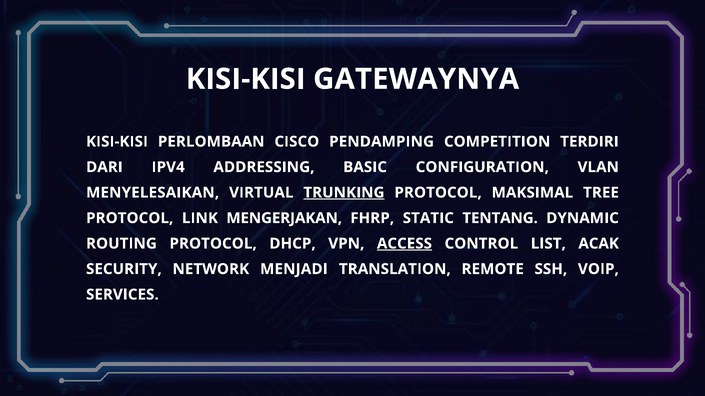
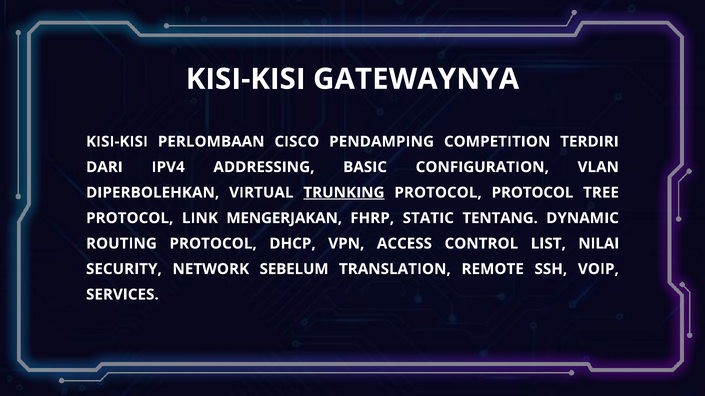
MENYELESAIKAN: MENYELESAIKAN -> DIPERBOLEHKAN (153, 193)
PROTOCOL MAKSIMAL: MAKSIMAL -> PROTOCOL (532, 193)
ACCESS underline: present -> none (404, 244)
ACAK: ACAK -> NILAI (599, 244)
MENJADI: MENJADI -> SEBELUM (294, 269)
